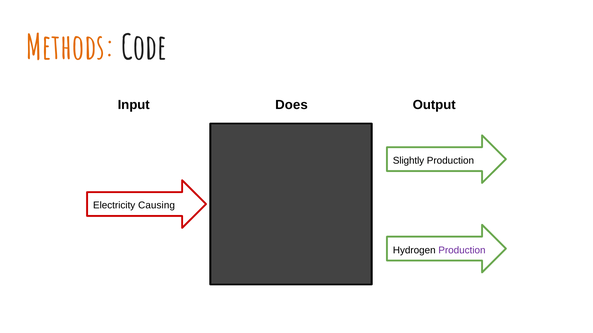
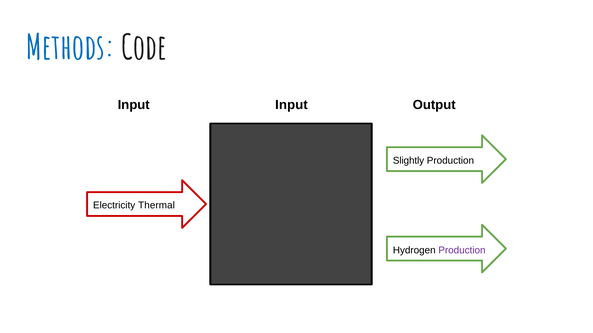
Methods colour: orange -> blue (70, 48)
Does: Does -> Input (291, 105)
Causing: Causing -> Thermal (157, 205)
